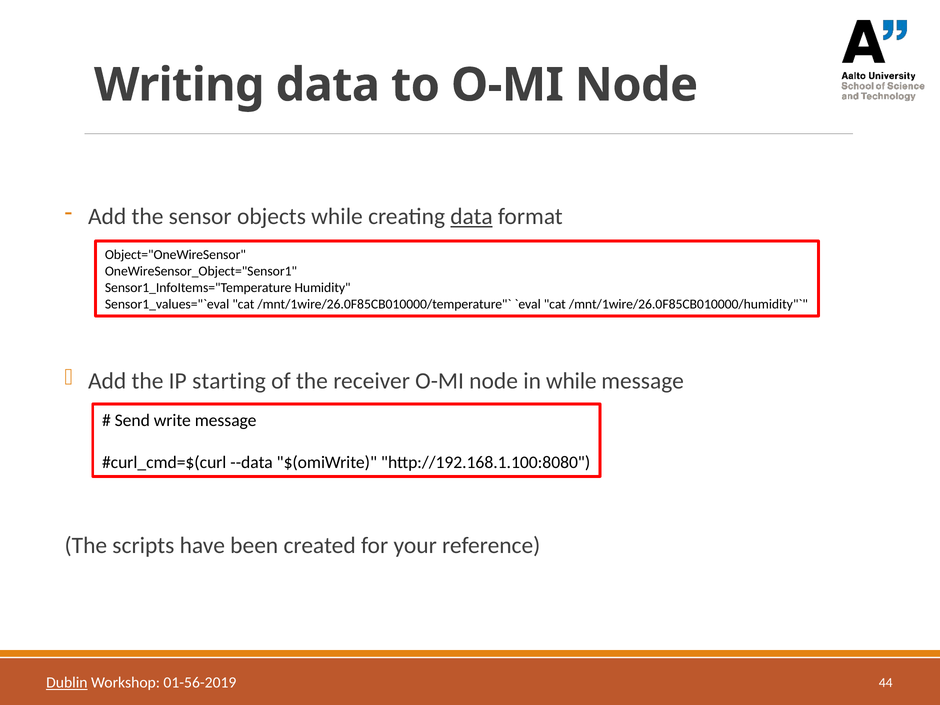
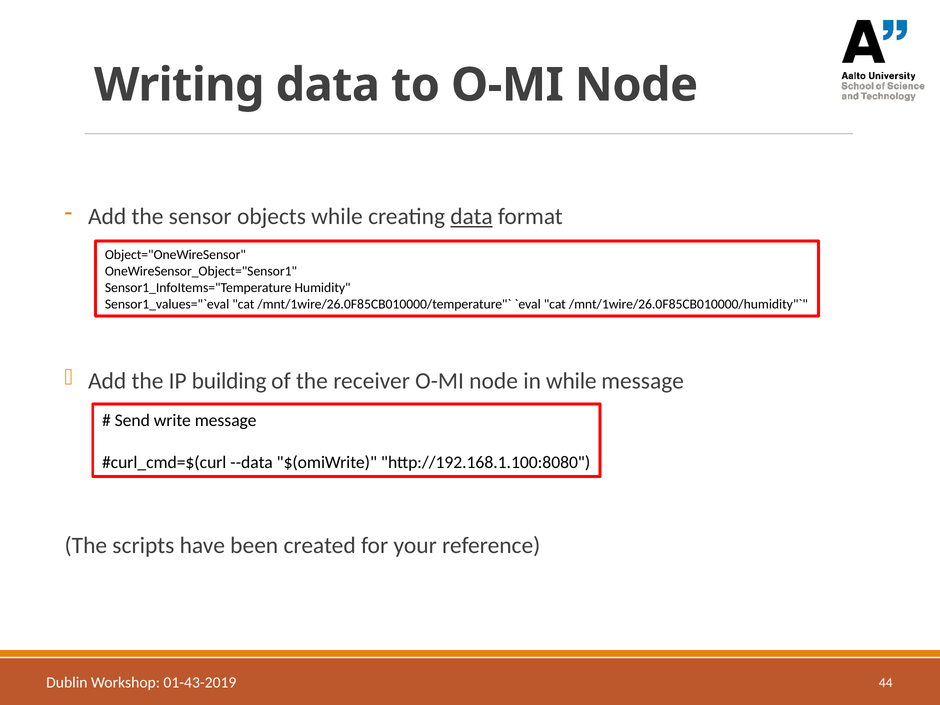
starting: starting -> building (229, 381)
Dublin underline: present -> none (67, 683)
01-56-2019: 01-56-2019 -> 01-43-2019 (200, 683)
